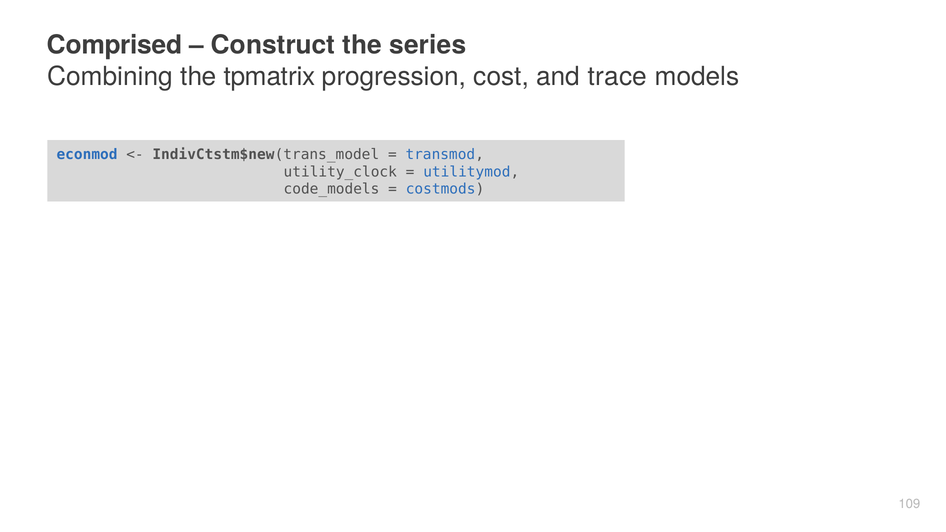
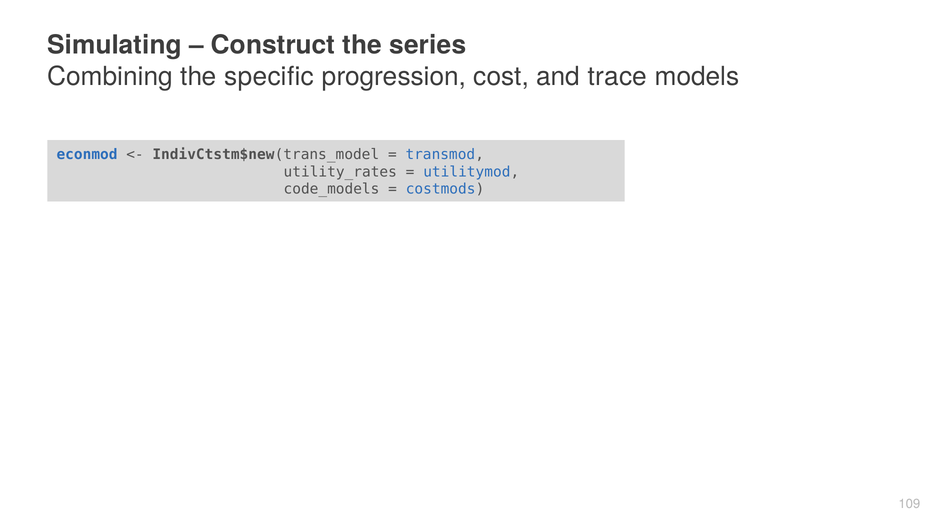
Comprised: Comprised -> Simulating (114, 45)
tpmatrix: tpmatrix -> specific (269, 77)
utility_clock: utility_clock -> utility_rates (340, 172)
